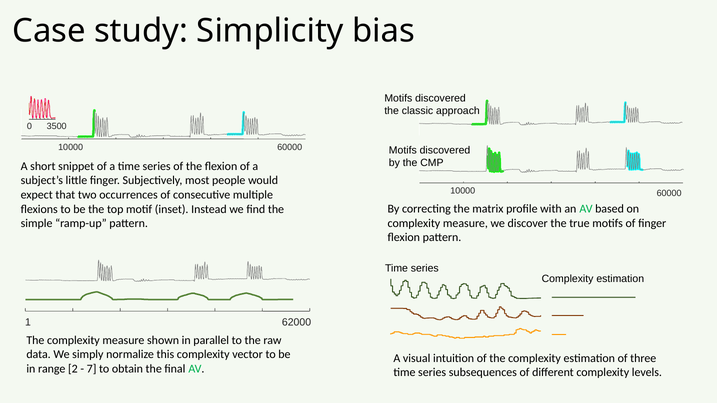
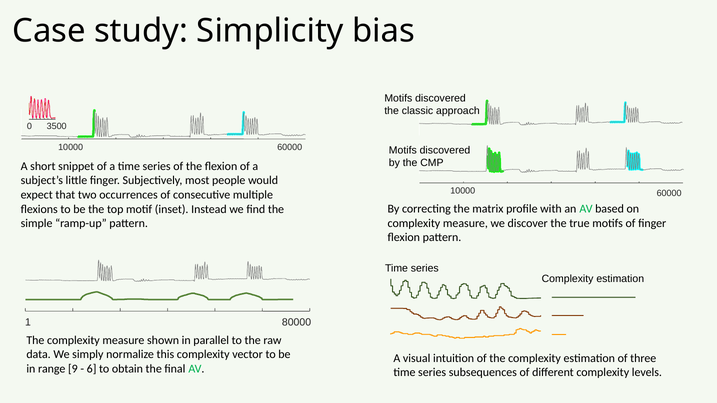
62000: 62000 -> 80000 (297, 322)
2: 2 -> 9 (73, 369)
7: 7 -> 6 (92, 369)
